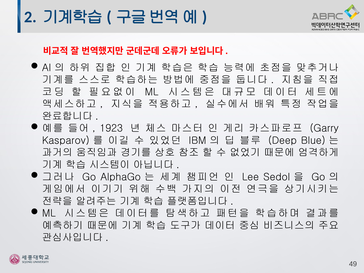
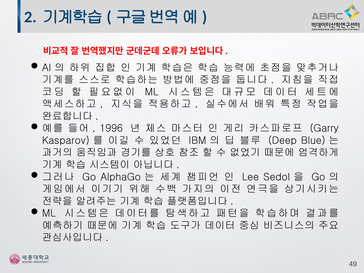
1923: 1923 -> 1996 (111, 128)
